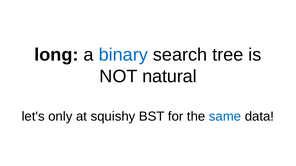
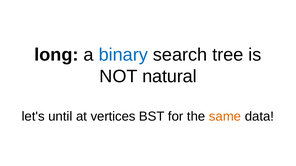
only: only -> until (60, 117)
squishy: squishy -> vertices (113, 117)
same colour: blue -> orange (225, 117)
